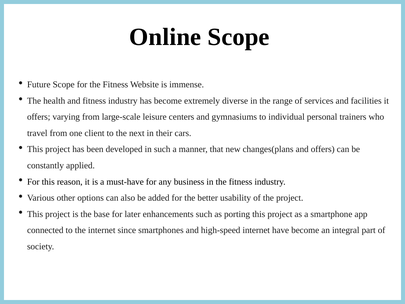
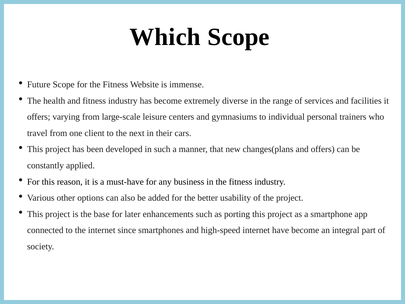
Online: Online -> Which (165, 37)
